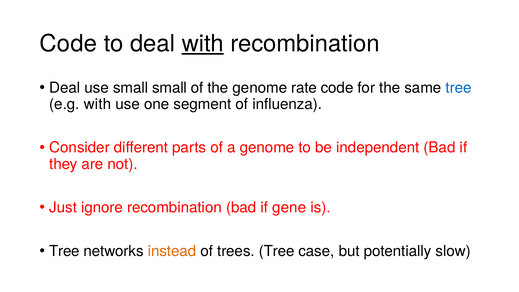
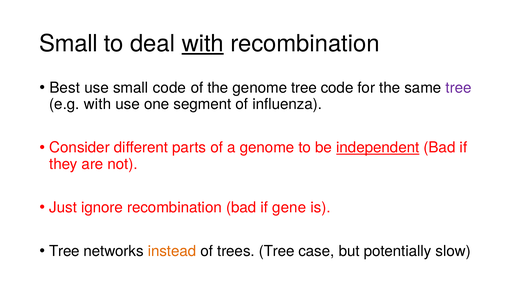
Code: Code -> Small (69, 44)
Deal: Deal -> Best (65, 88)
small small: small -> code (169, 88)
genome rate: rate -> tree (304, 88)
tree colour: blue -> purple (459, 88)
independent underline: none -> present (378, 148)
